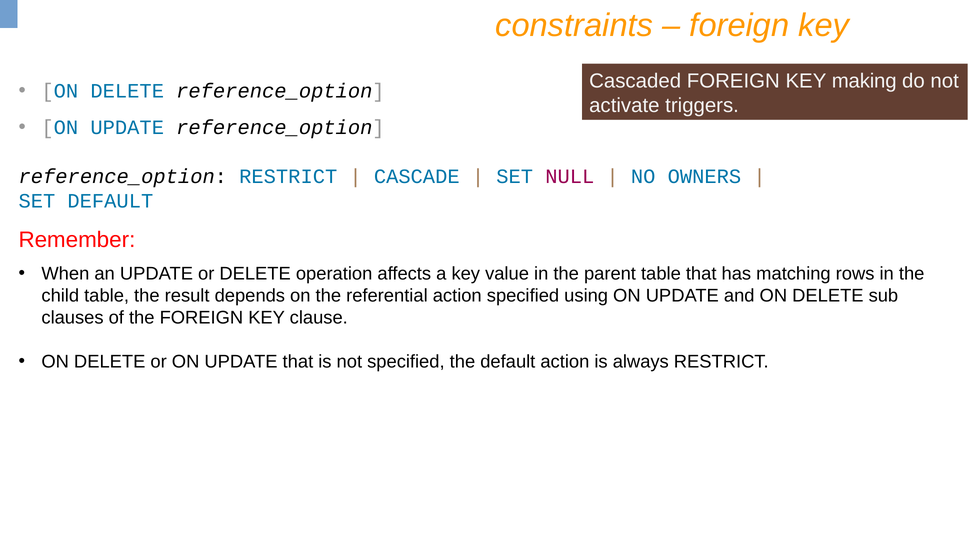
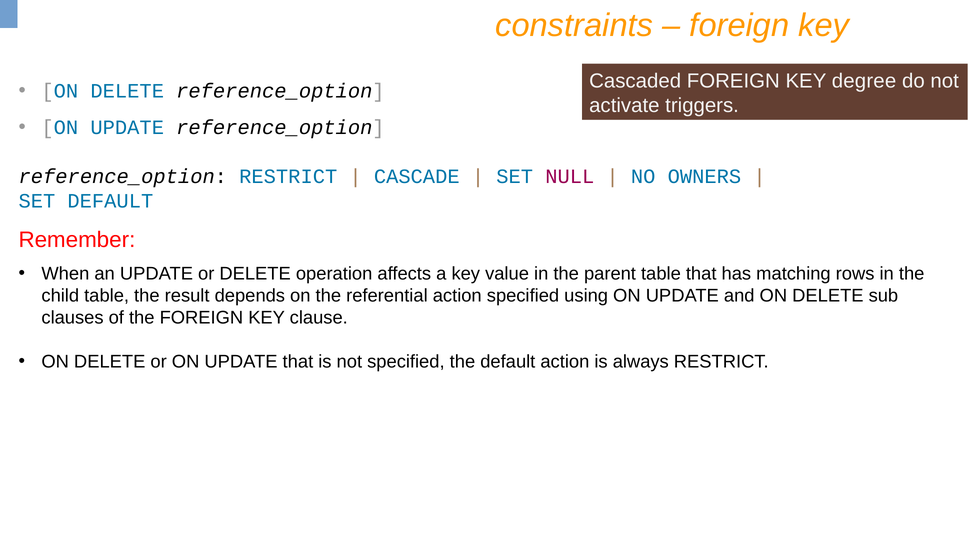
making: making -> degree (864, 81)
